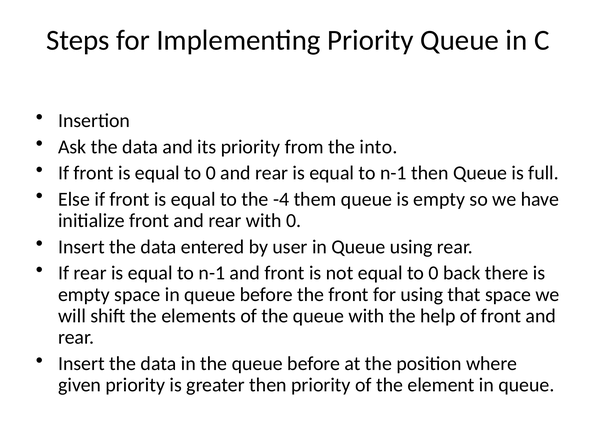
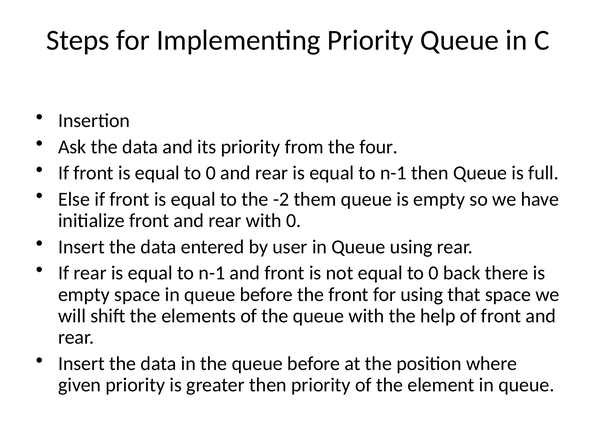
into: into -> four (379, 147)
-4: -4 -> -2 (281, 199)
